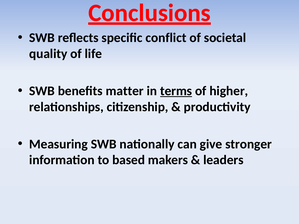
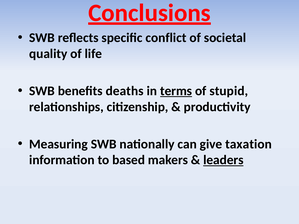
matter: matter -> deaths (125, 91)
higher: higher -> stupid (229, 91)
stronger: stronger -> taxation (249, 144)
leaders underline: none -> present (223, 160)
